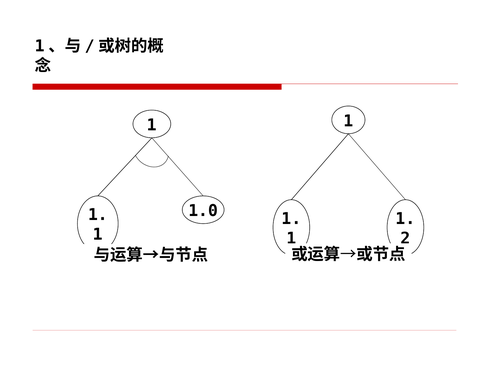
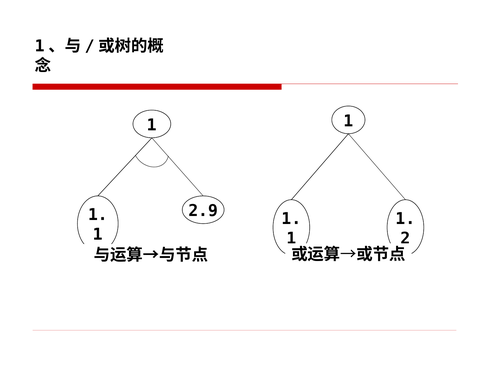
1.0: 1.0 -> 2.9 (203, 211)
